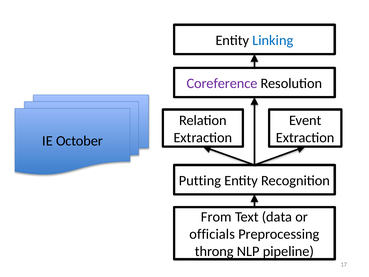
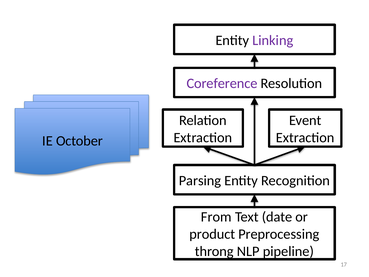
Linking colour: blue -> purple (273, 40)
Putting: Putting -> Parsing (200, 180)
data: data -> date (277, 217)
officials: officials -> product (212, 234)
